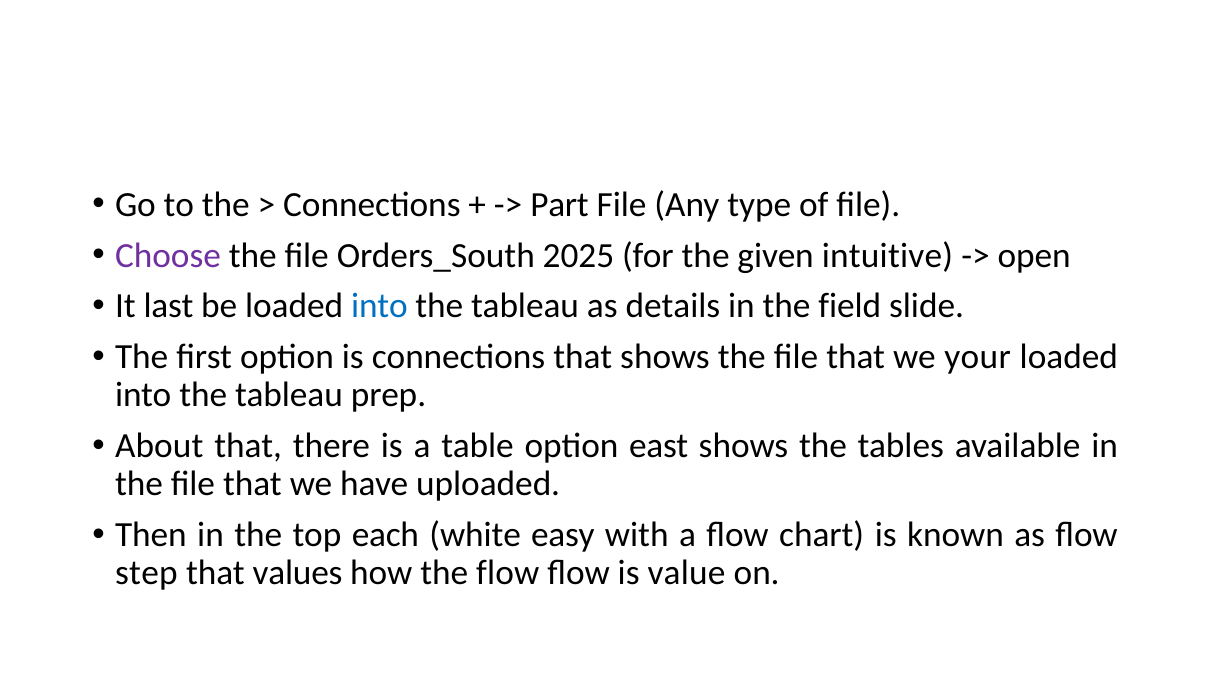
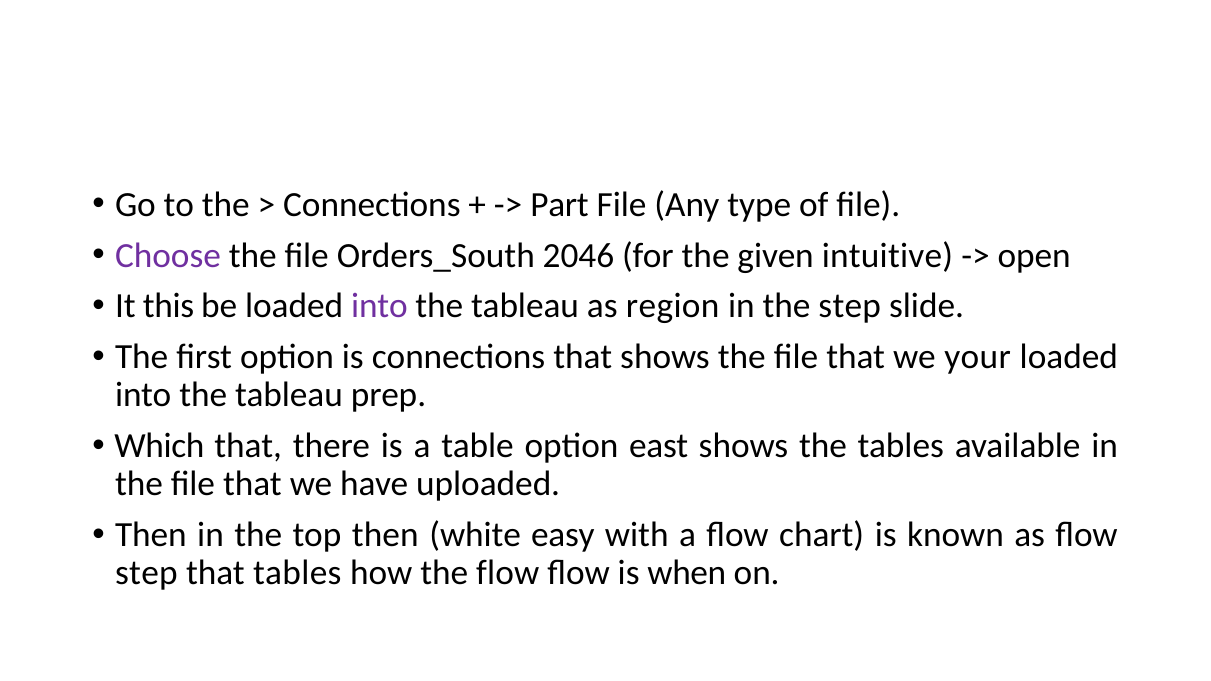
2025: 2025 -> 2046 (578, 256)
last: last -> this (169, 306)
into colour: blue -> purple (379, 306)
details: details -> region (673, 306)
the field: field -> step (850, 306)
About: About -> Which (159, 446)
top each: each -> then (385, 535)
that values: values -> tables (297, 573)
value: value -> when (687, 573)
